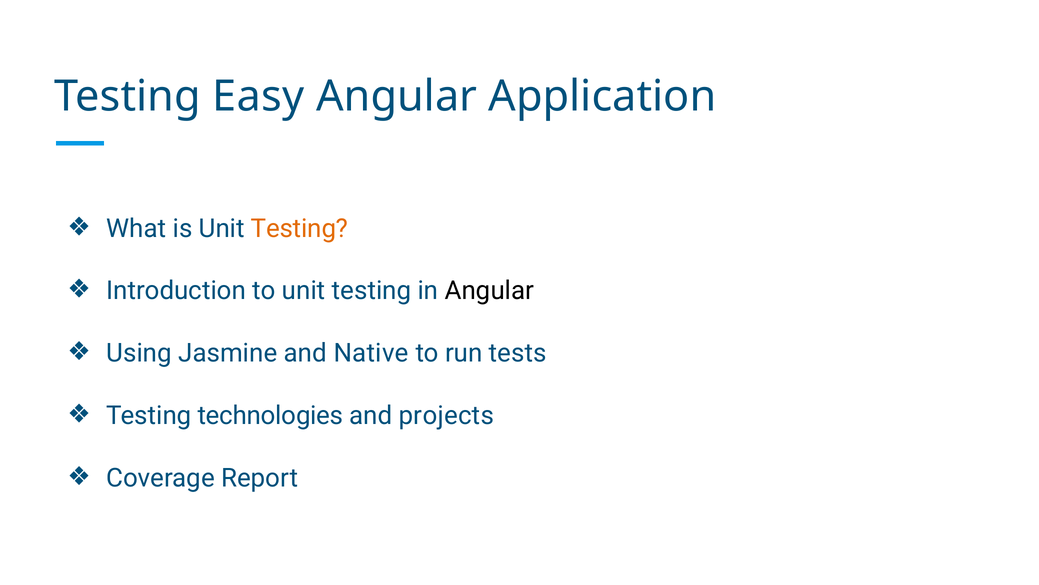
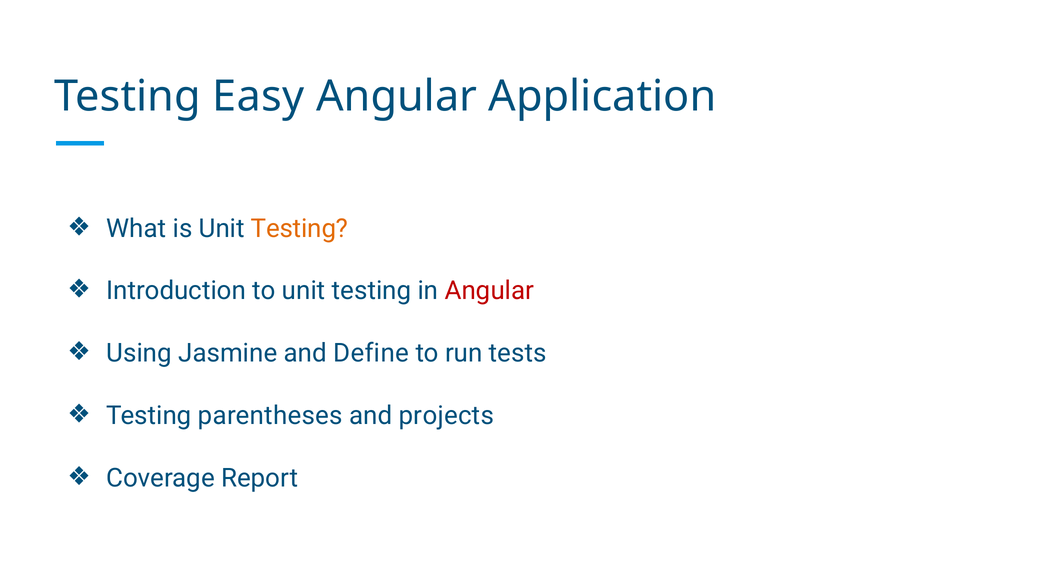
Angular colour: black -> red (489, 291)
Native: Native -> Define (371, 353)
technologies: technologies -> parentheses (270, 415)
